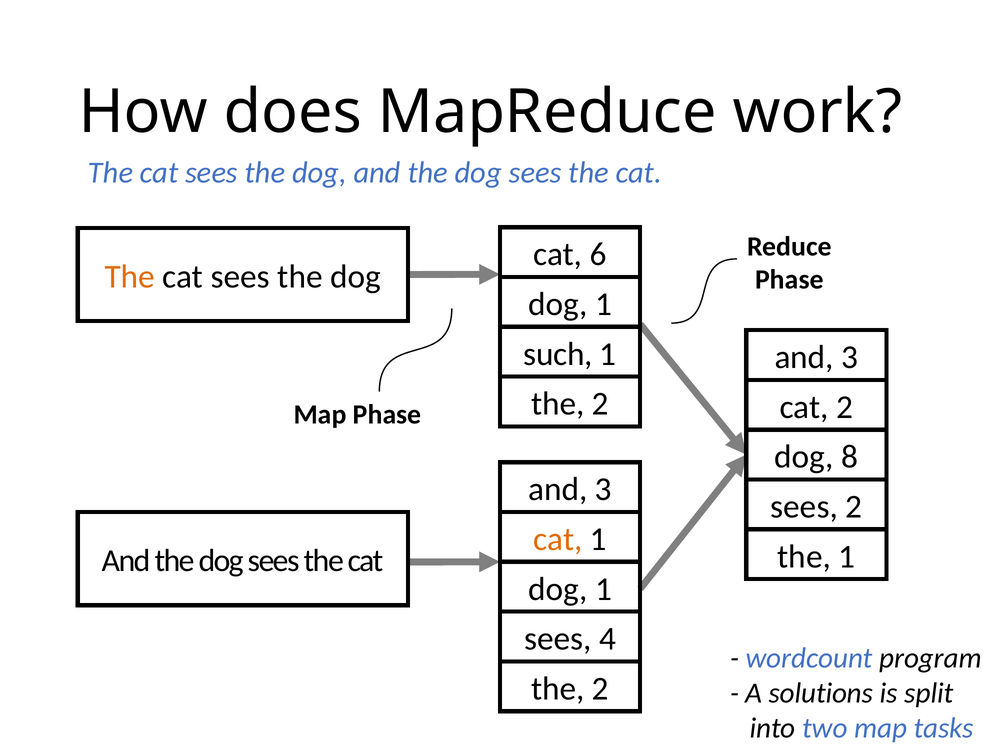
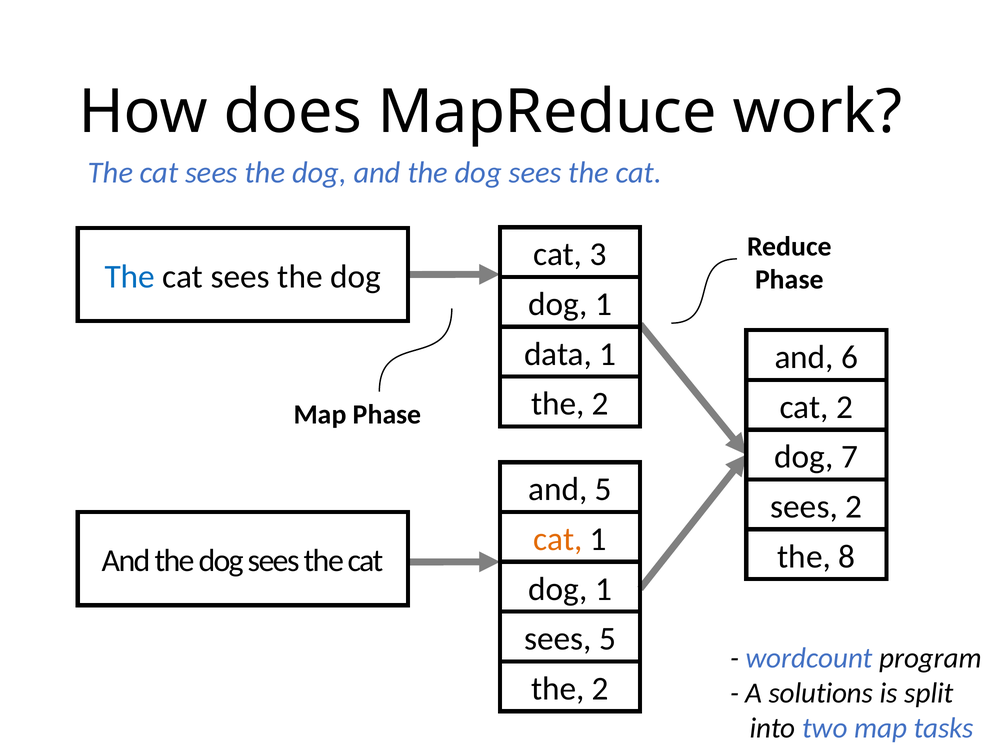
6: 6 -> 3 (598, 254)
The colour: orange -> blue (130, 277)
such: such -> data (558, 354)
3: 3 -> 6 (850, 357)
8: 8 -> 7 (850, 457)
3: 3 -> 5 (603, 489)
the 1: 1 -> 8 (847, 557)
sees 4: 4 -> 5 (608, 639)
